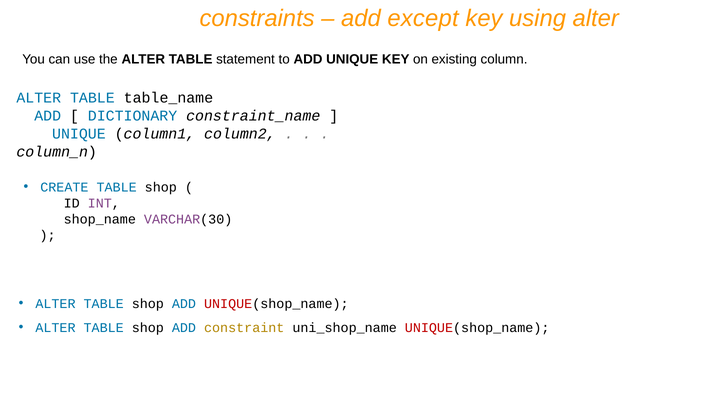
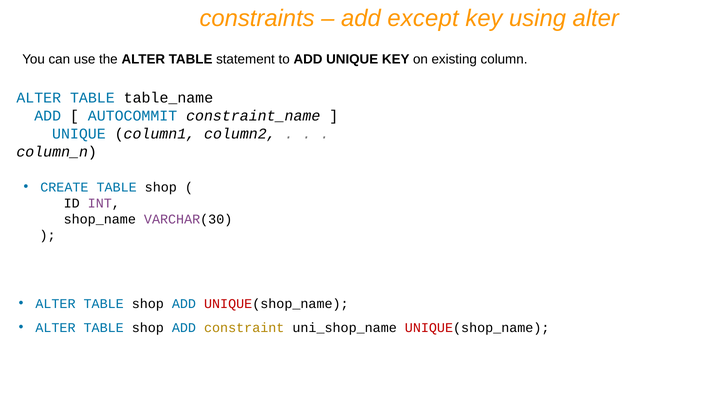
DICTIONARY: DICTIONARY -> AUTOCOMMIT (133, 116)
